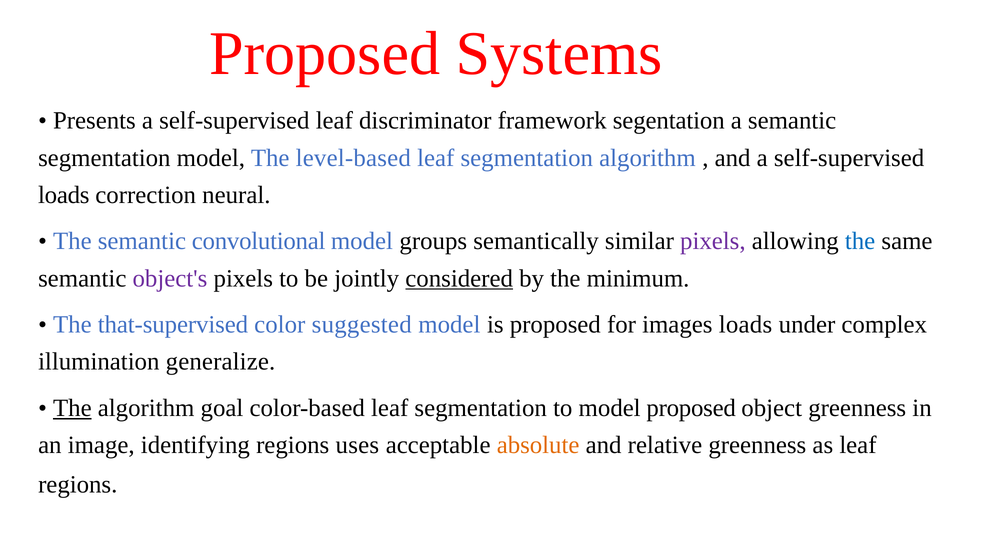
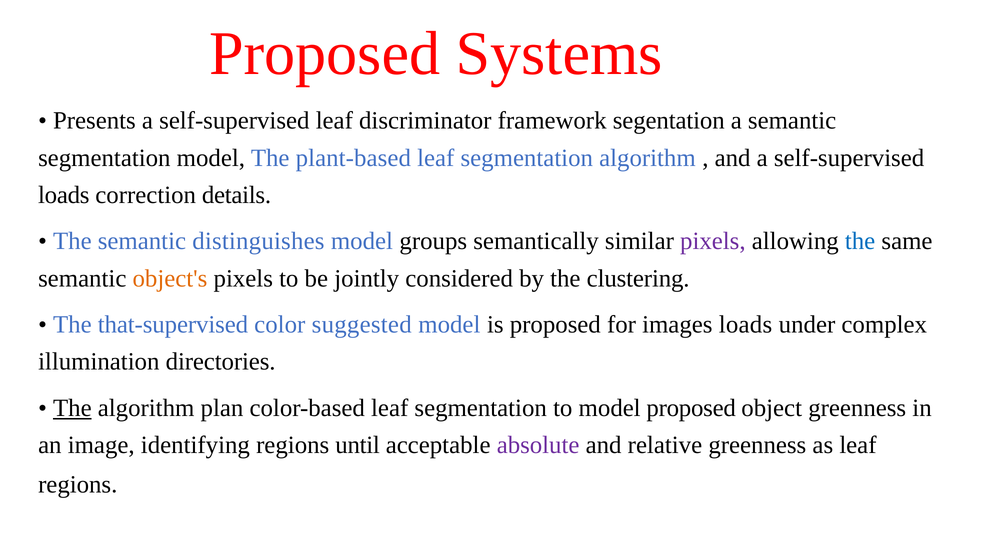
level-based: level-based -> plant-based (353, 158)
neural: neural -> details (237, 195)
convolutional: convolutional -> distinguishes (258, 241)
object's colour: purple -> orange (170, 278)
considered underline: present -> none (459, 278)
minimum: minimum -> clustering (638, 278)
generalize: generalize -> directories (221, 362)
goal: goal -> plan (222, 408)
uses: uses -> until (358, 445)
absolute colour: orange -> purple (538, 445)
